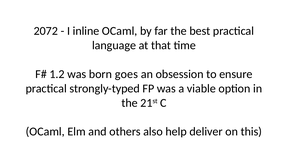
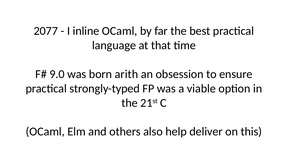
2072: 2072 -> 2077 (46, 31)
1.2: 1.2 -> 9.0 (57, 74)
goes: goes -> arith (126, 74)
